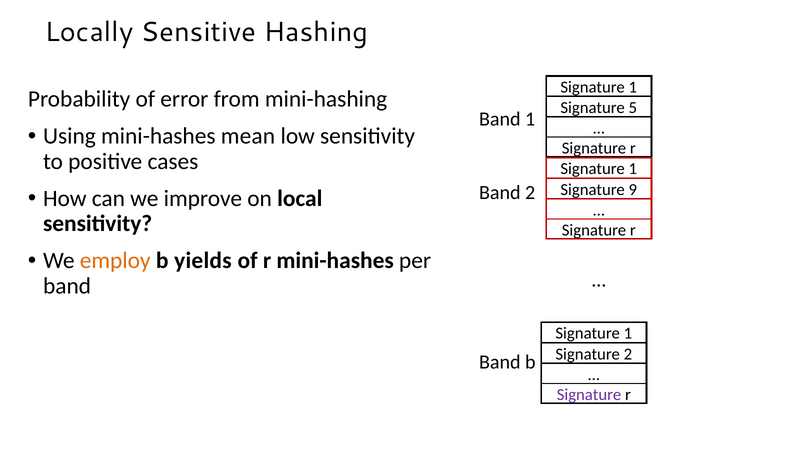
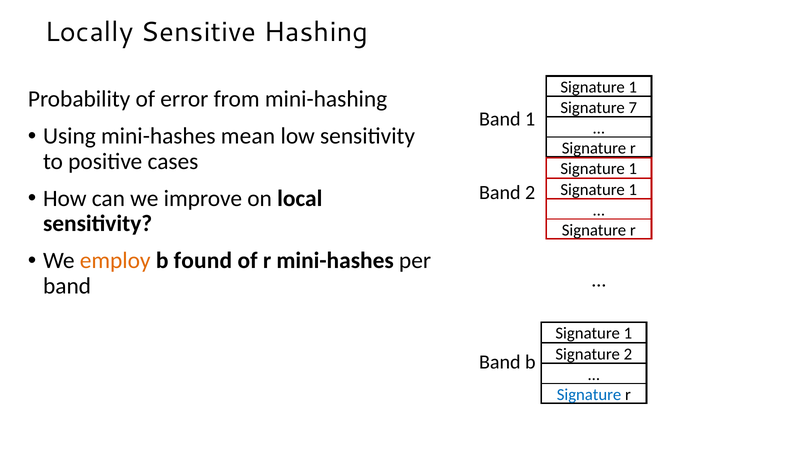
5: 5 -> 7 (633, 108)
9: 9 -> 1 (633, 189)
yields: yields -> found (203, 261)
Signature colour: purple -> blue (589, 394)
